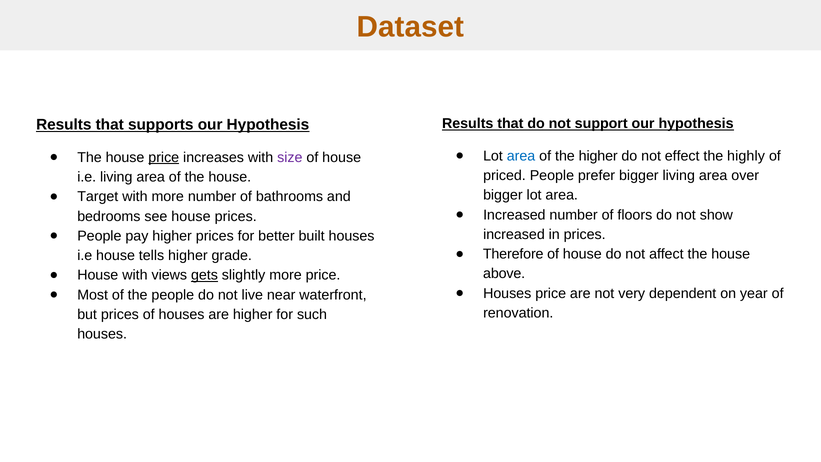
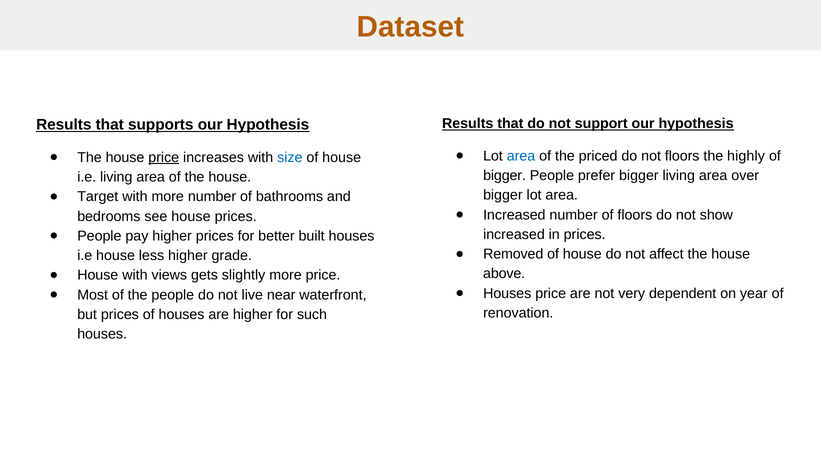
the higher: higher -> priced (598, 156)
not effect: effect -> floors (682, 156)
size colour: purple -> blue (290, 157)
priced: priced -> bigger (505, 176)
Therefore: Therefore -> Removed (513, 254)
tells: tells -> less (152, 256)
gets underline: present -> none (204, 275)
